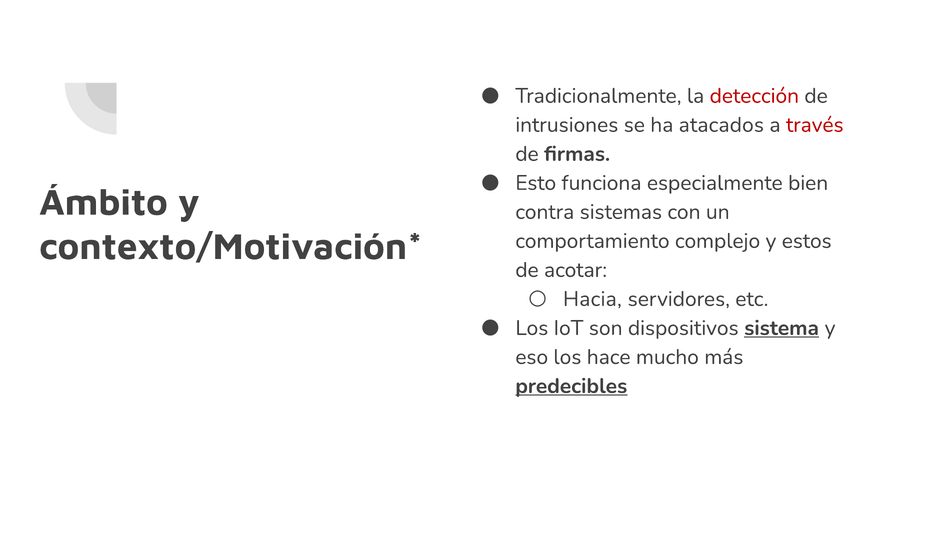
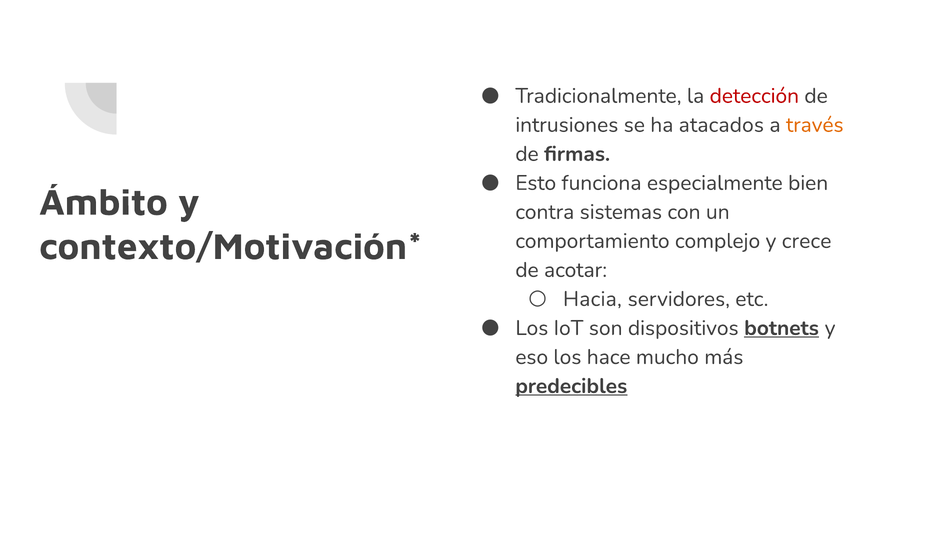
través colour: red -> orange (815, 125)
estos: estos -> crece (807, 241)
sistema: sistema -> botnets (782, 328)
